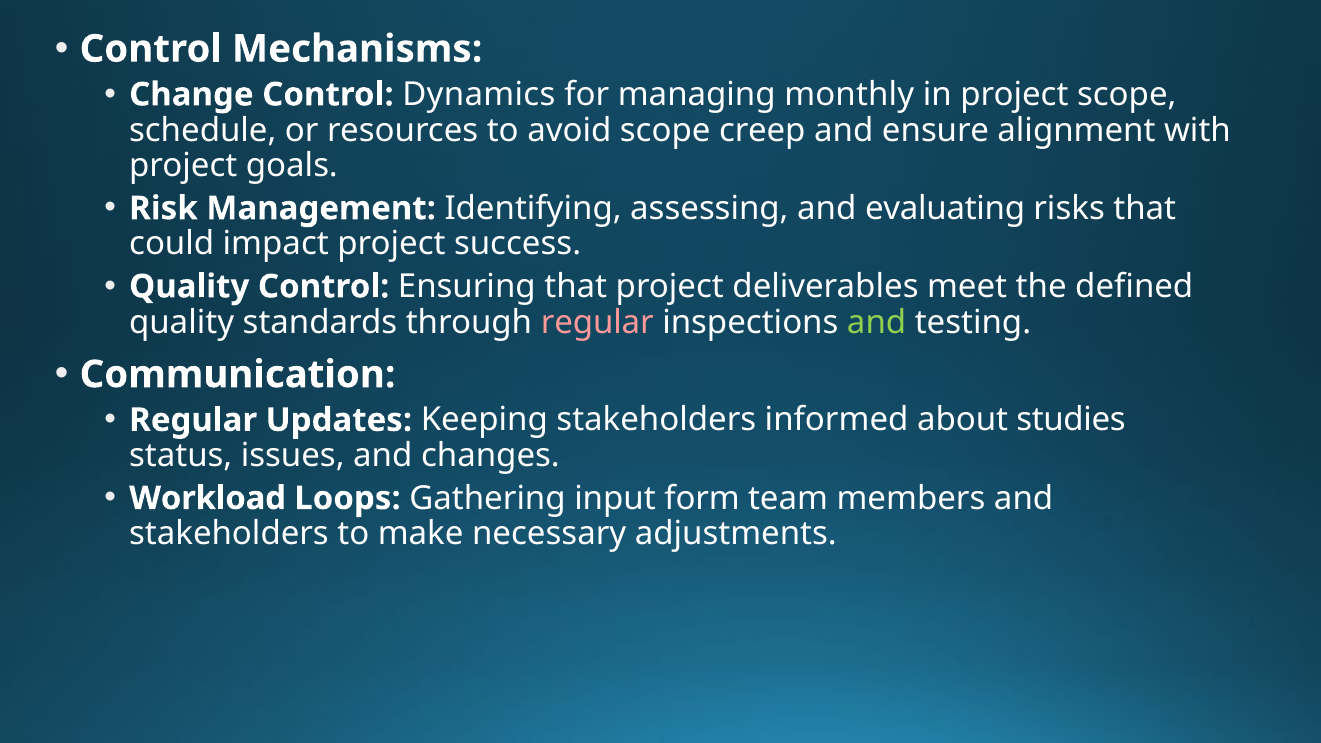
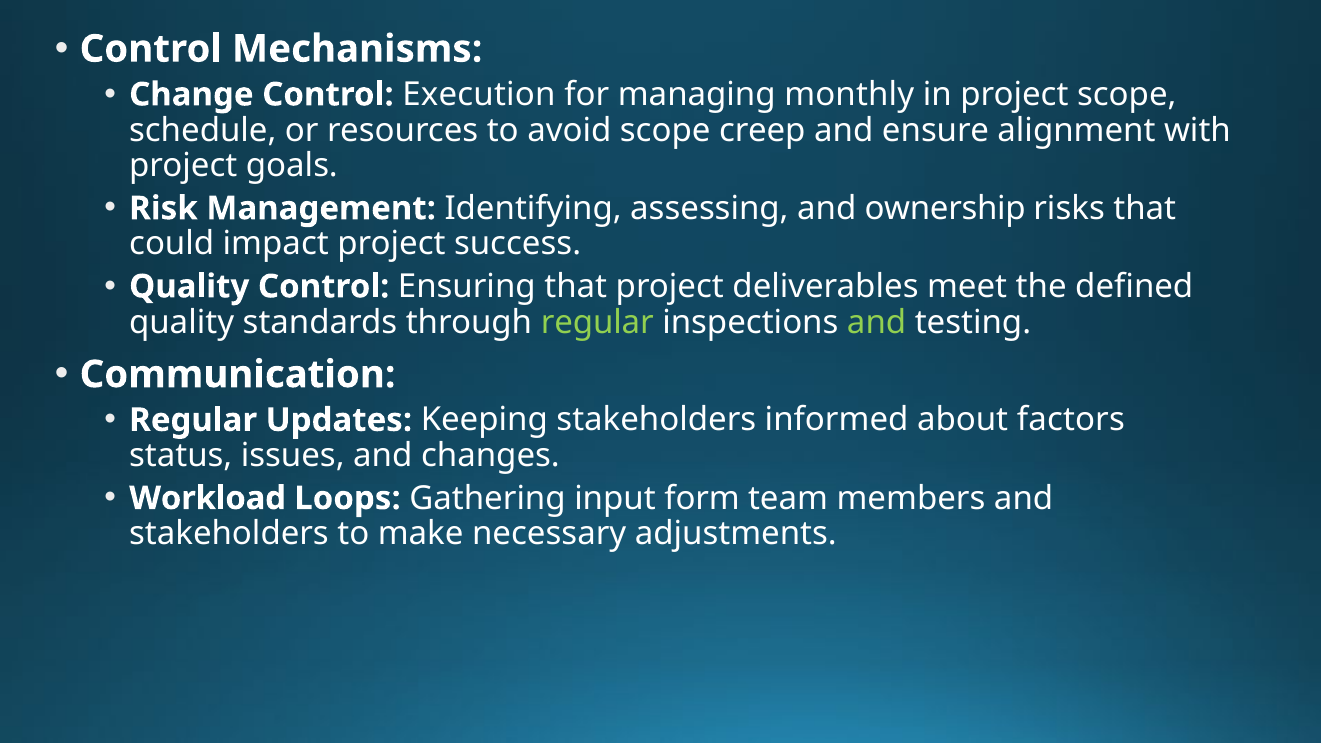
Dynamics: Dynamics -> Execution (479, 95)
evaluating: evaluating -> ownership (945, 208)
regular colour: pink -> light green (597, 322)
studies: studies -> factors (1071, 420)
